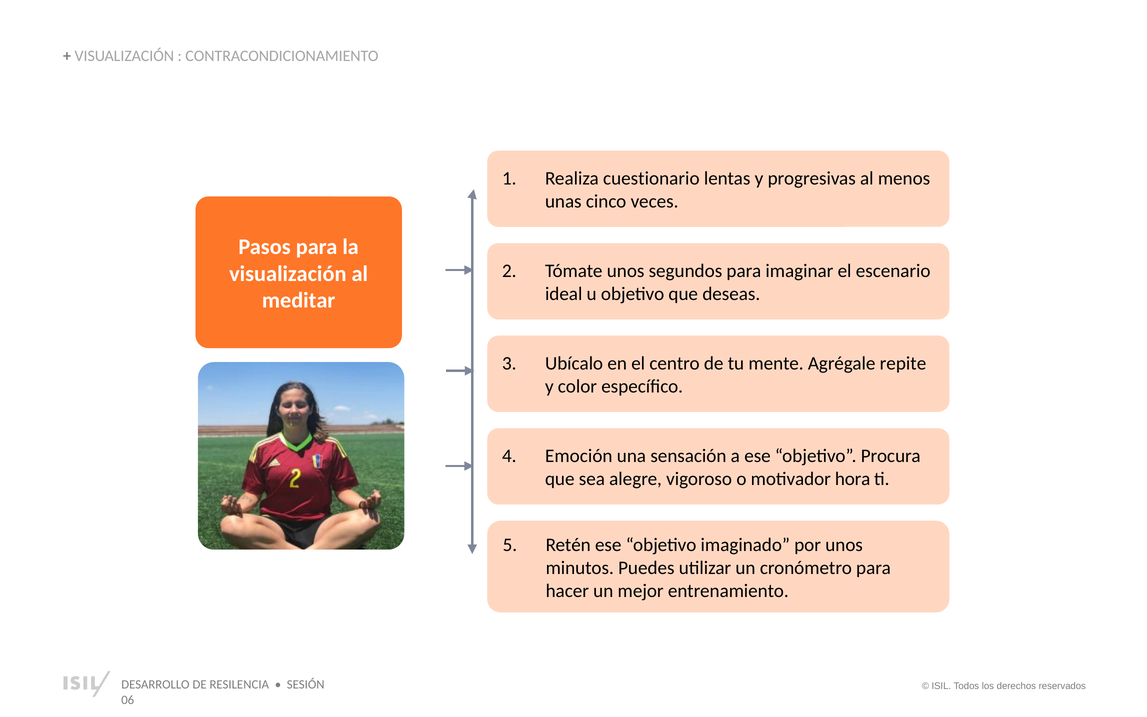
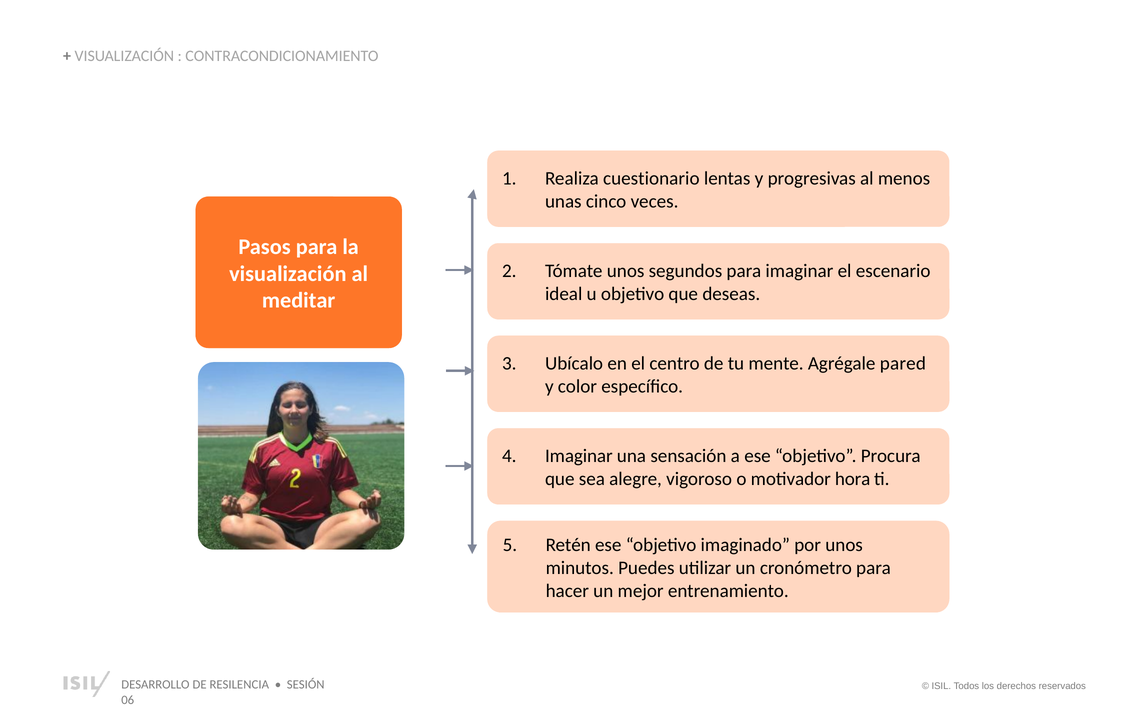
repite: repite -> pared (903, 364)
Emoción: Emoción -> Imaginar (579, 456)
